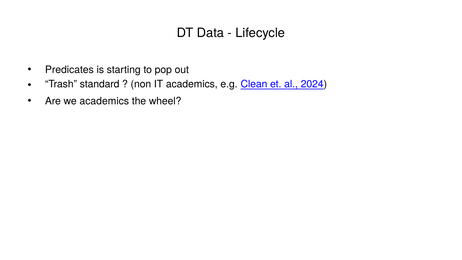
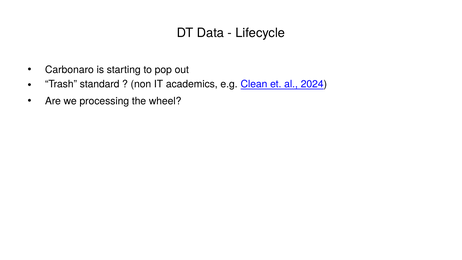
Predicates: Predicates -> Carbonaro (69, 70)
we academics: academics -> processing (104, 101)
